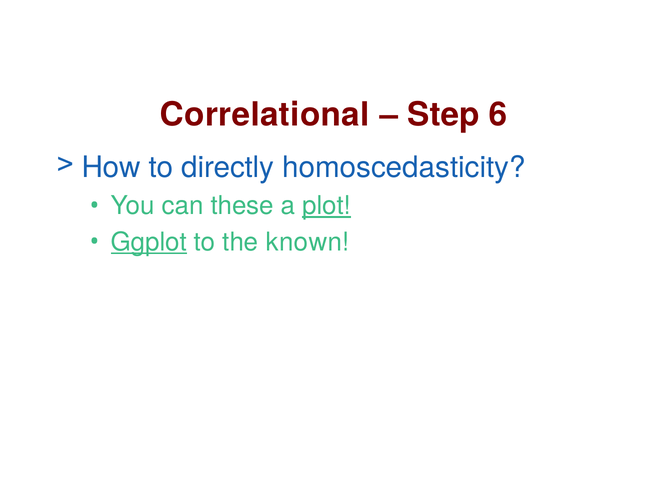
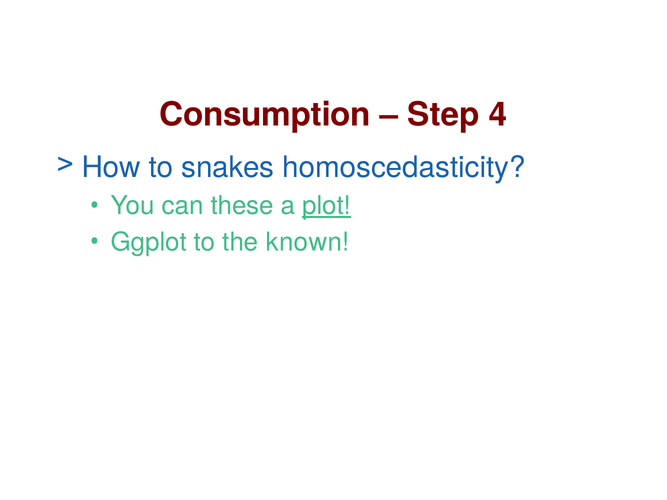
Correlational: Correlational -> Consumption (265, 115)
6: 6 -> 4 (498, 115)
directly: directly -> snakes (228, 168)
Ggplot underline: present -> none (149, 242)
